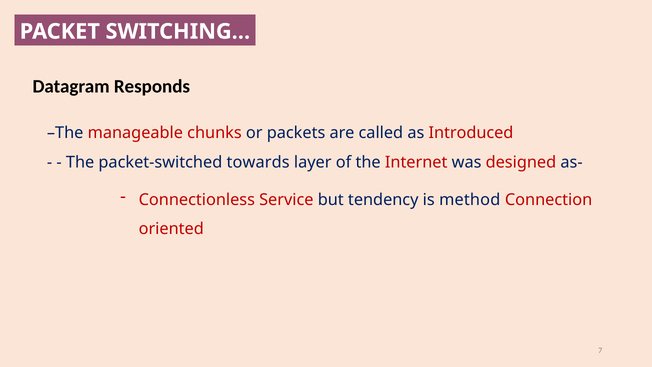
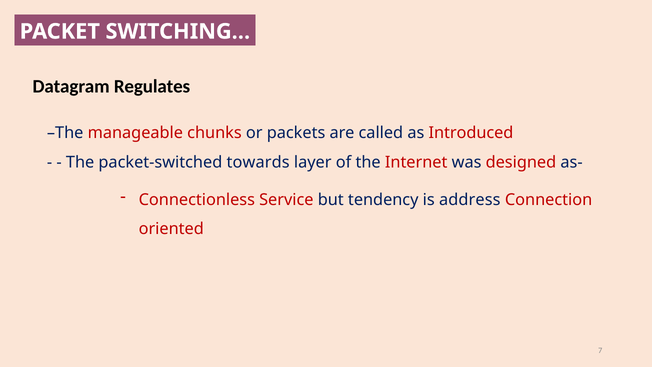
Responds: Responds -> Regulates (152, 86)
method: method -> address (470, 200)
